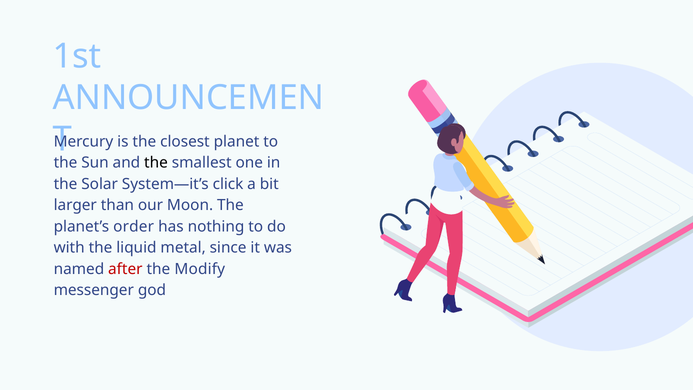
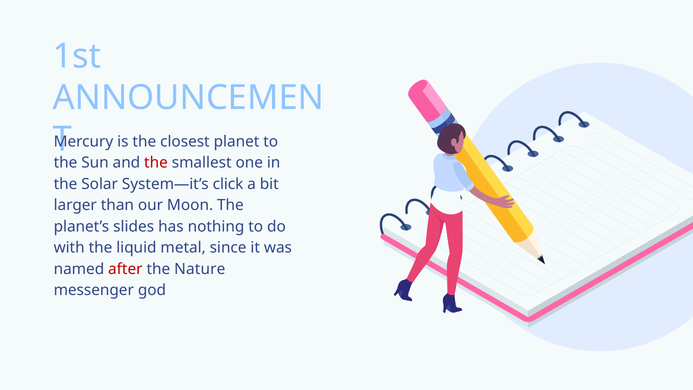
the colour: black -> red (156, 163)
order: order -> slides (134, 226)
Modify: Modify -> Nature (200, 269)
